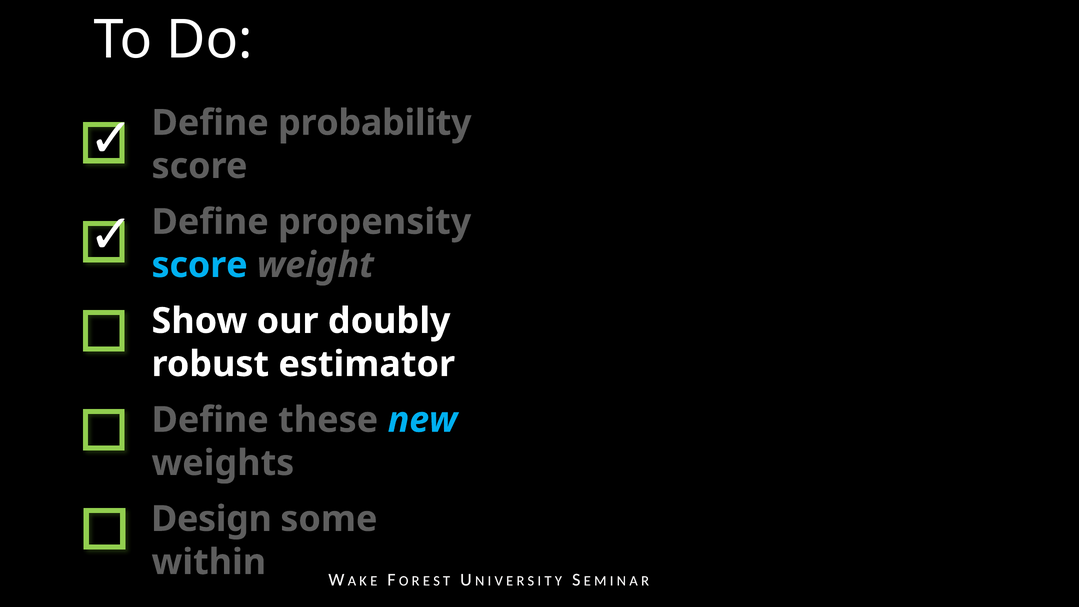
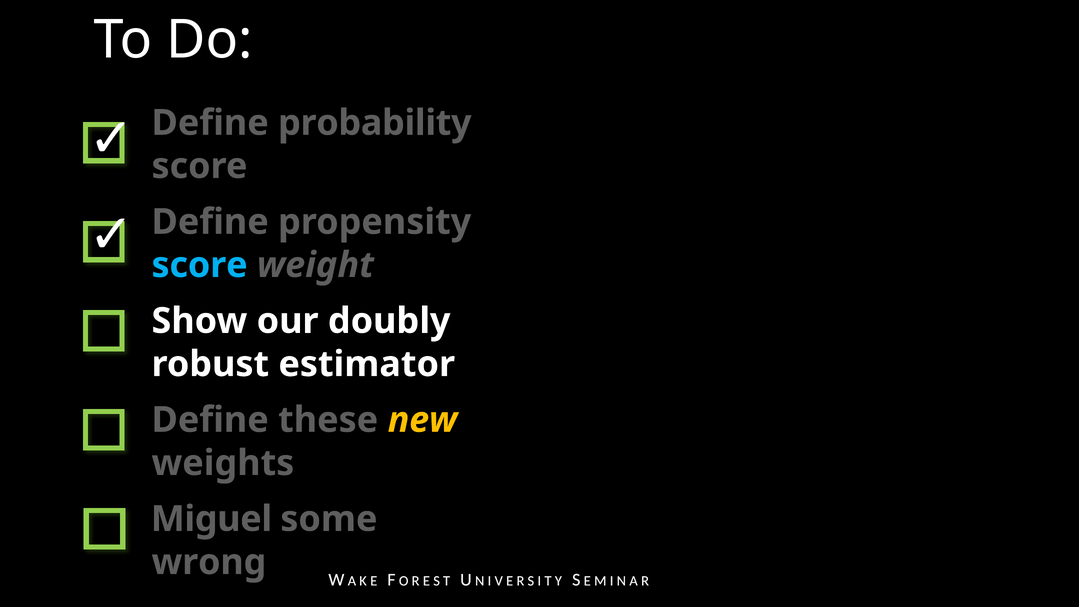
new colour: light blue -> yellow (423, 420)
Design: Design -> Miguel (211, 519)
within: within -> wrong (209, 562)
